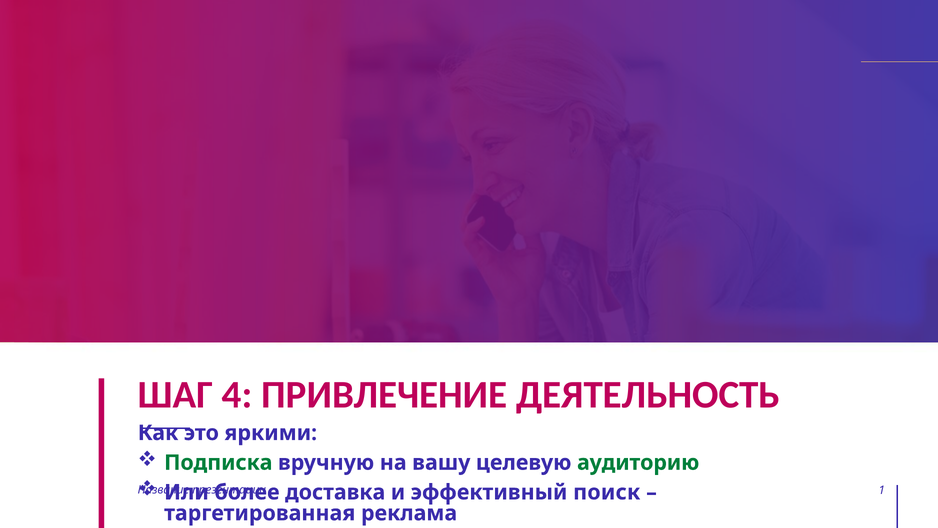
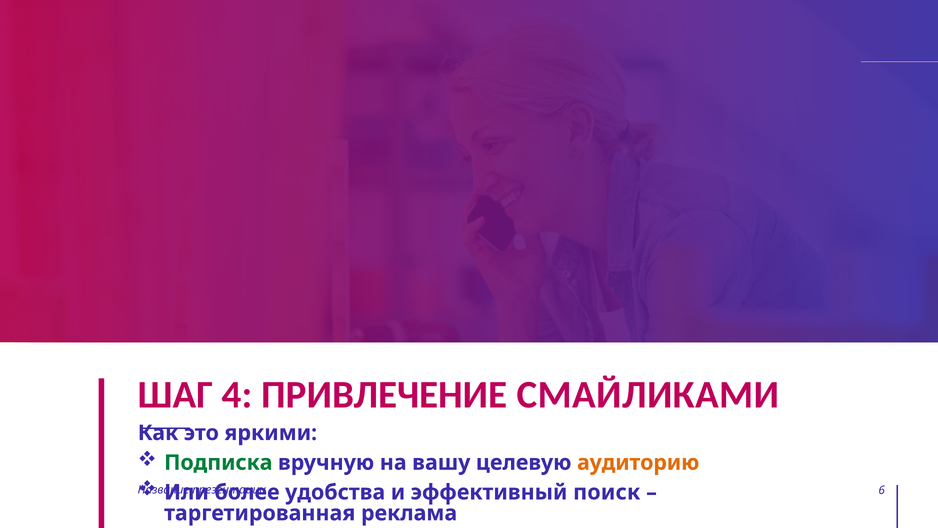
ДЕЯТЕЛЬНОСТЬ: ДЕЯТЕЛЬНОСТЬ -> СМАЙЛИКАМИ (648, 395)
аудиторию colour: green -> orange (638, 462)
доставка: доставка -> удобства (335, 492)
1: 1 -> 6 (882, 490)
